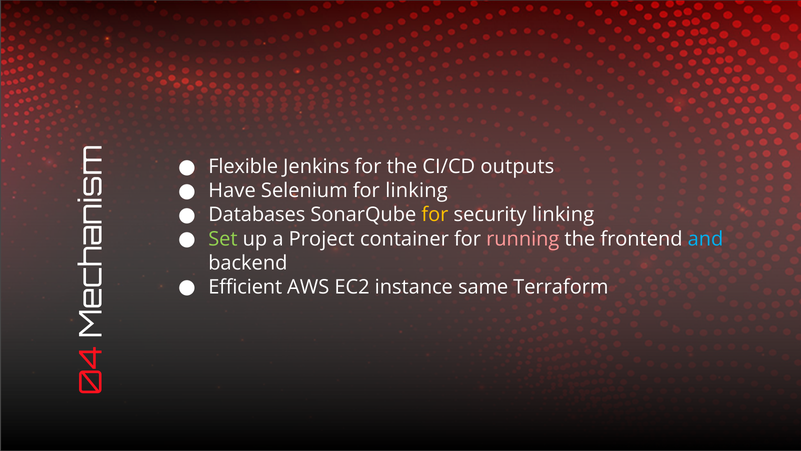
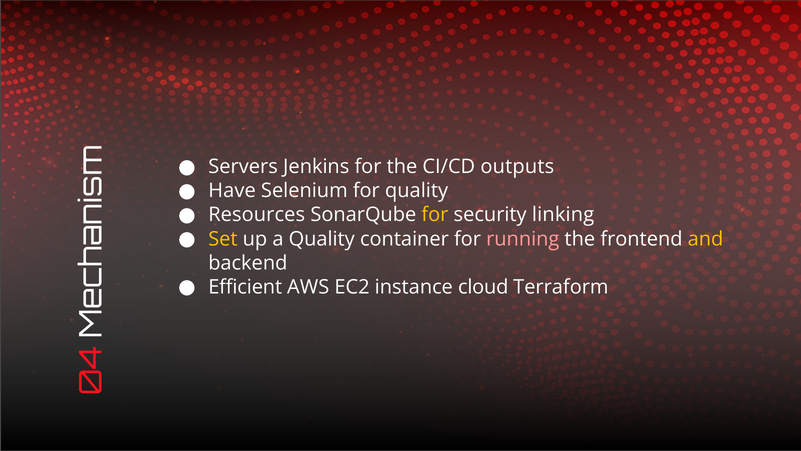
Flexible: Flexible -> Servers (243, 167)
for linking: linking -> quality (417, 191)
Databases: Databases -> Resources (257, 215)
Set colour: light green -> yellow (223, 239)
a Project: Project -> Quality (322, 239)
and colour: light blue -> yellow (706, 239)
same: same -> cloud (483, 287)
